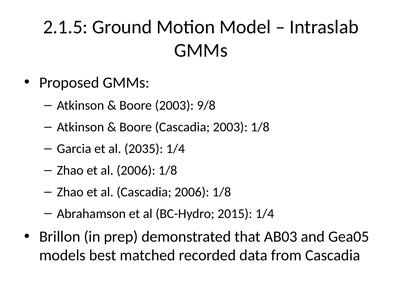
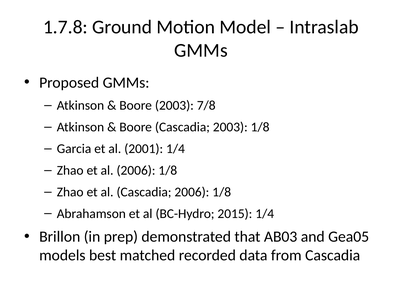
2.1.5: 2.1.5 -> 1.7.8 (65, 27)
9/8: 9/8 -> 7/8 (206, 106)
2035: 2035 -> 2001 (144, 149)
